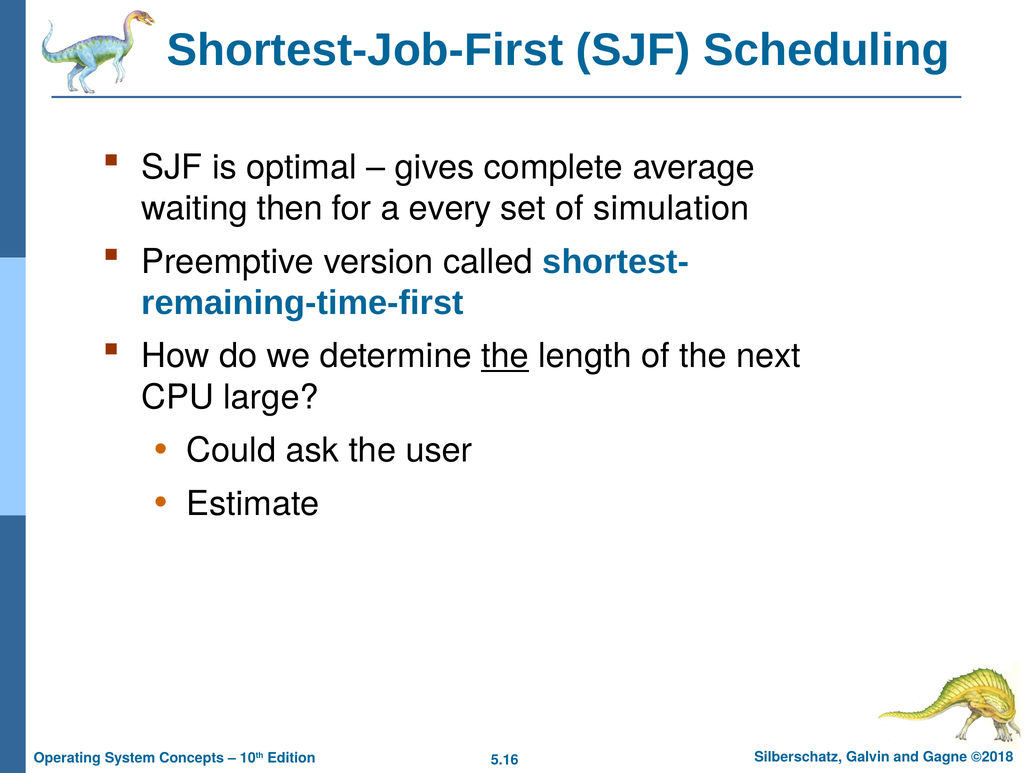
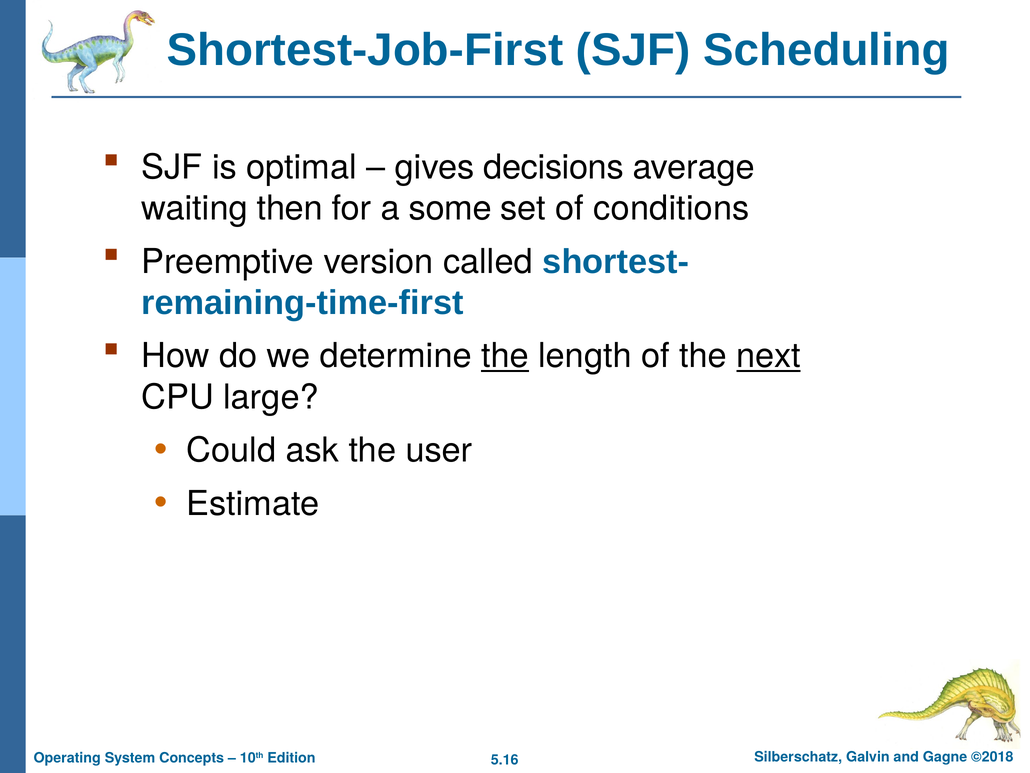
complete: complete -> decisions (554, 167)
every: every -> some (450, 208)
simulation: simulation -> conditions (671, 208)
next underline: none -> present (768, 356)
